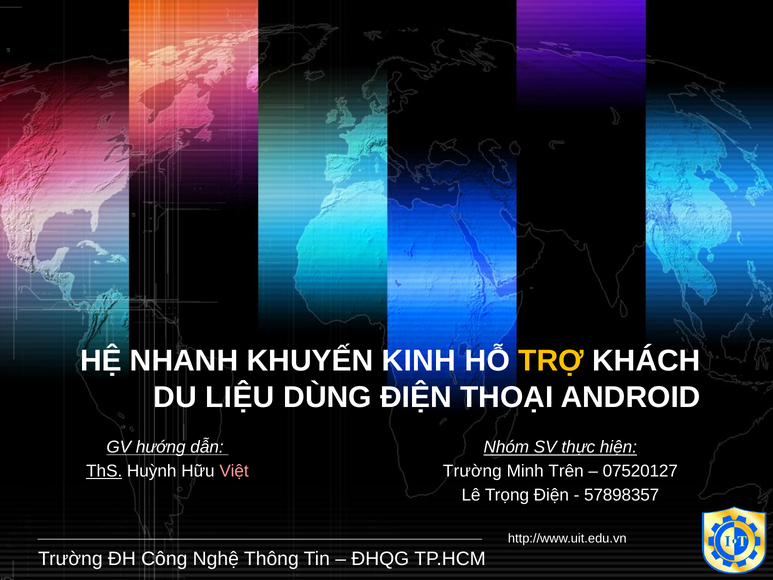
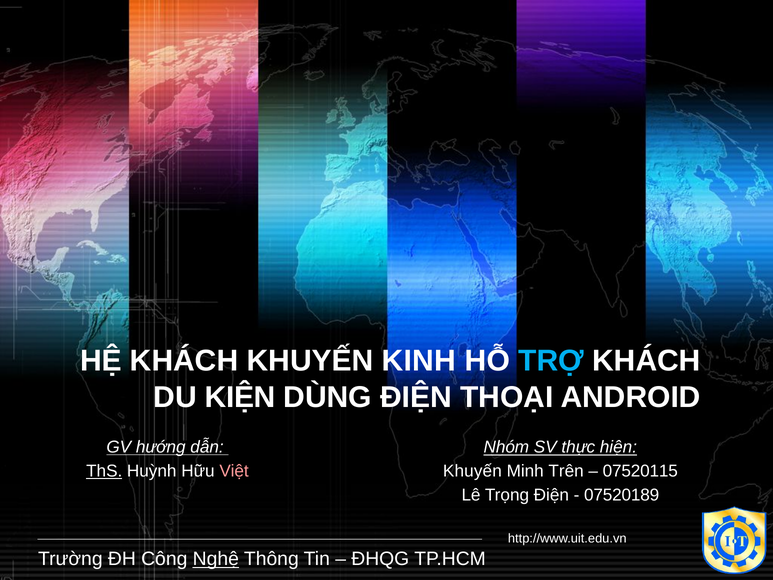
HỆ NHANH: NHANH -> KHÁCH (184, 361)
TRỢ colour: yellow -> light blue (551, 361)
LIỆU: LIỆU -> KIỆN (240, 397)
Trường: Trường -> Khuyến (472, 471)
07520127: 07520127 -> 07520115 (640, 471)
57898357: 57898357 -> 07520189 (622, 495)
Nghệ underline: none -> present (216, 559)
